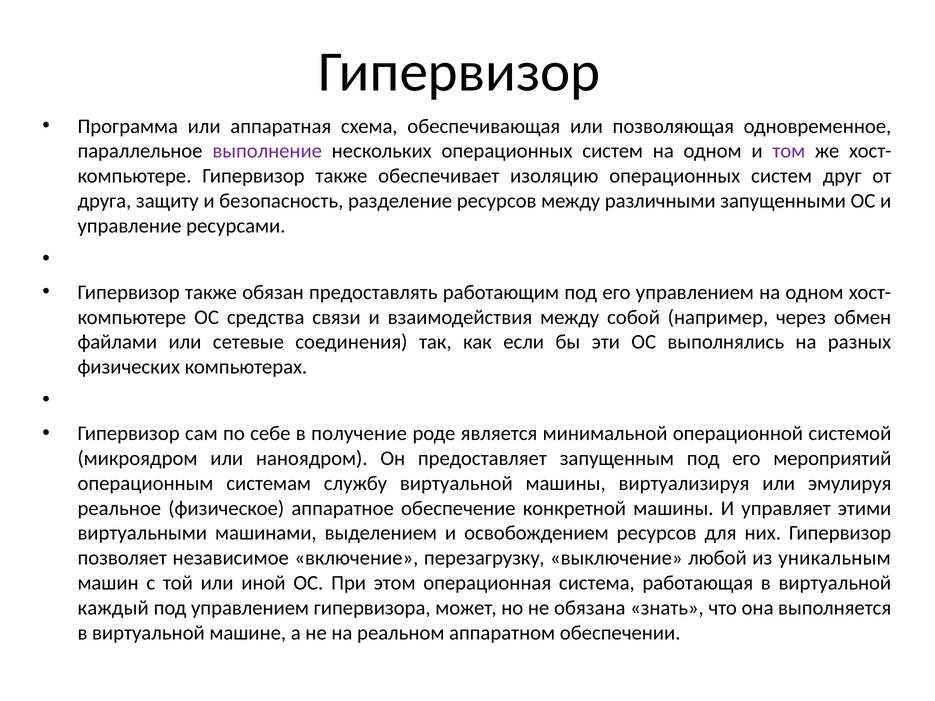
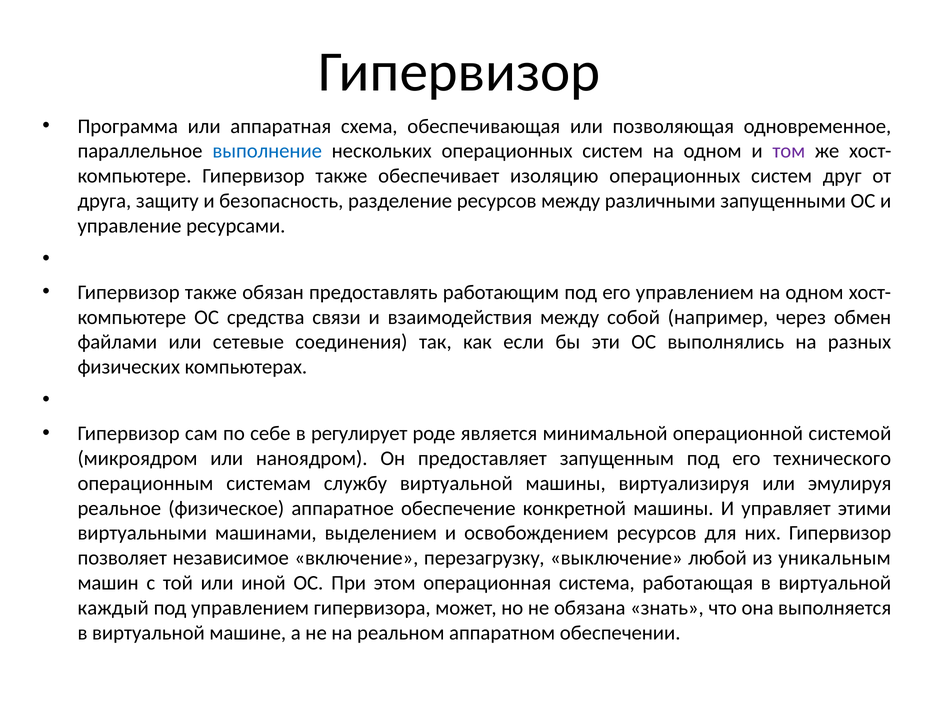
выполнение colour: purple -> blue (267, 151)
получение: получение -> регулирует (359, 434)
мероприятий: мероприятий -> технического (832, 459)
